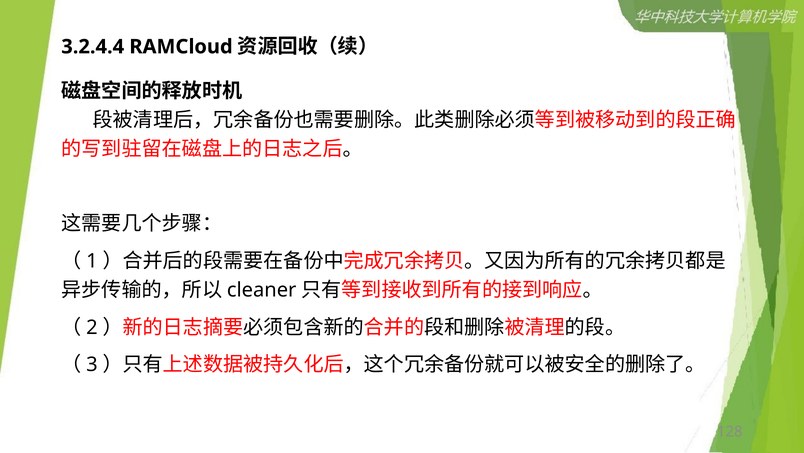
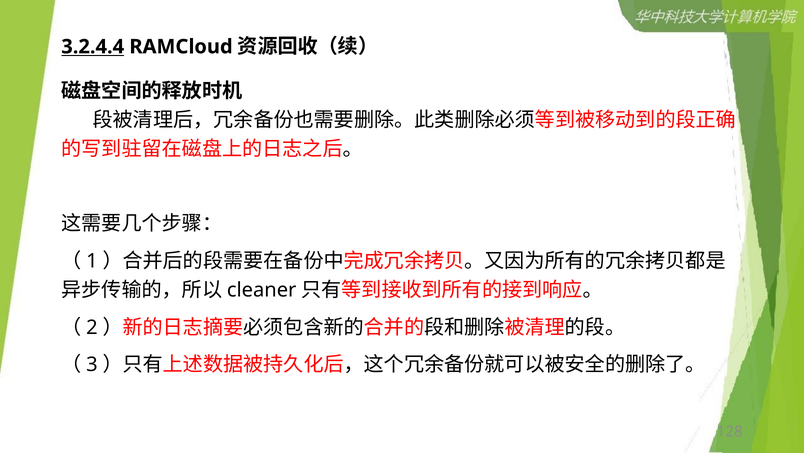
3.2.4.4 underline: none -> present (93, 47)
